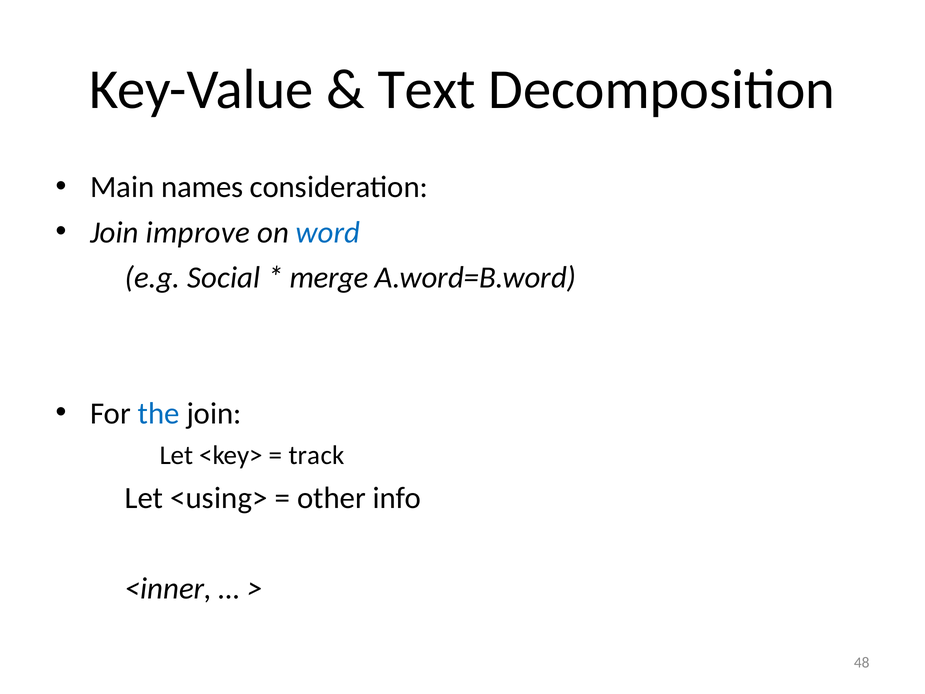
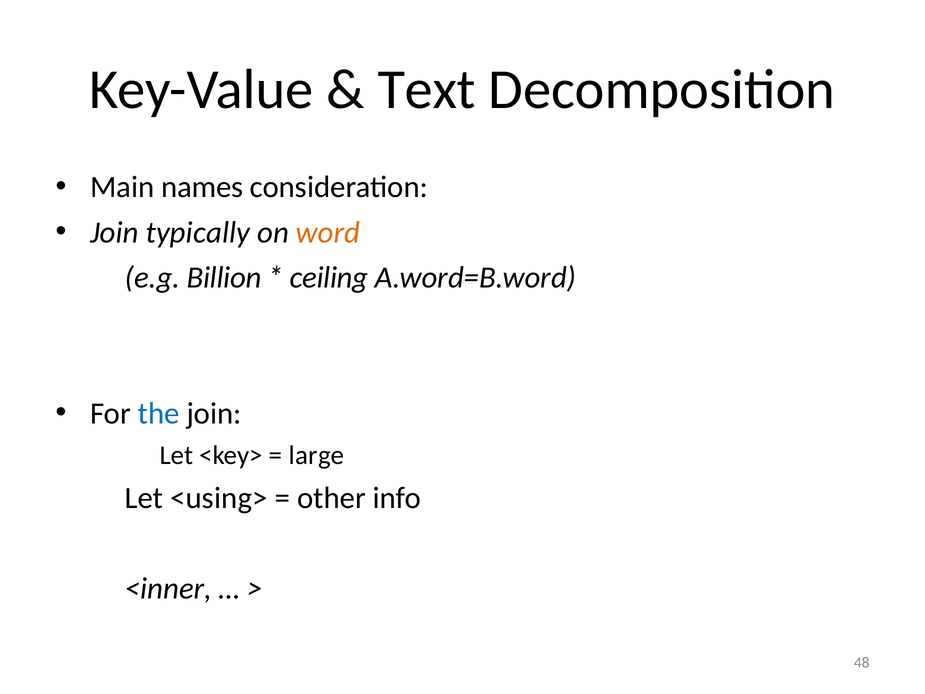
improve: improve -> typically (198, 232)
word colour: blue -> orange (328, 232)
Social: Social -> Billion (224, 278)
merge: merge -> ceiling (329, 278)
track: track -> large (317, 455)
